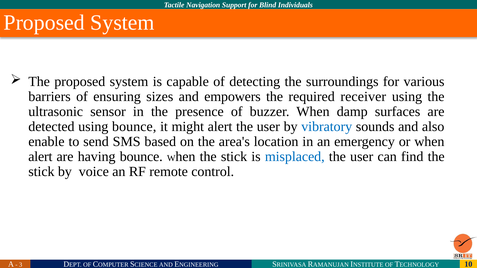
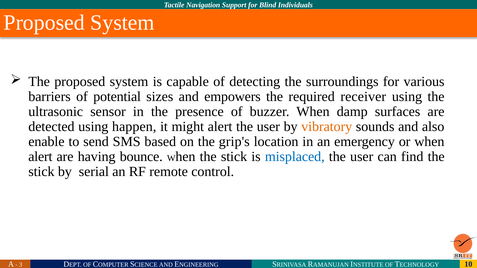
ensuring: ensuring -> potential (117, 97)
using bounce: bounce -> happen (134, 127)
vibratory colour: blue -> orange (327, 127)
area's: area's -> grip's (234, 142)
voice: voice -> serial (94, 172)
